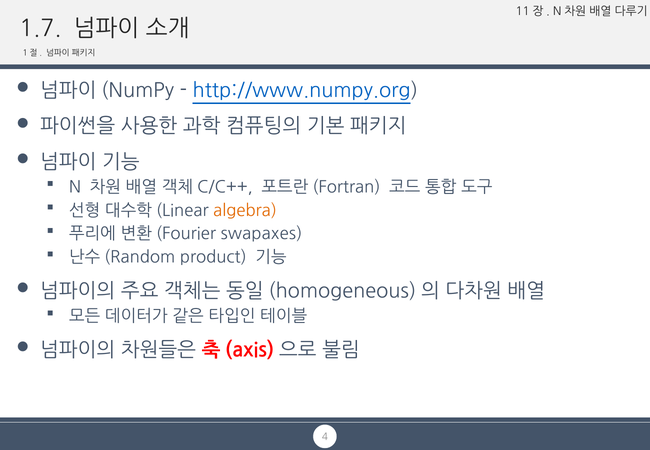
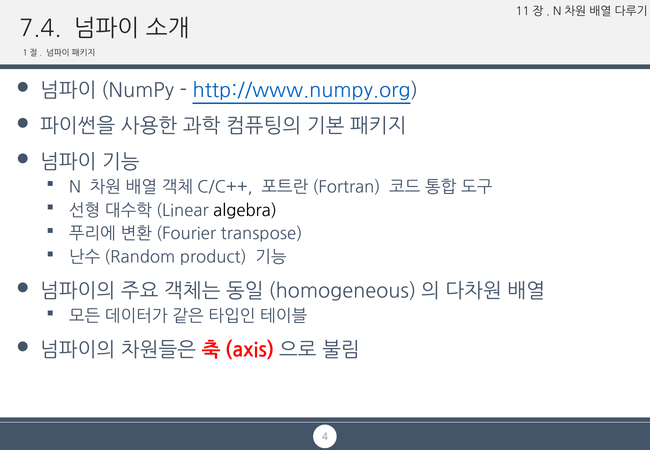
1.7: 1.7 -> 7.4 (40, 29)
algebra colour: orange -> black (245, 211)
swapaxes: swapaxes -> transpose (261, 234)
